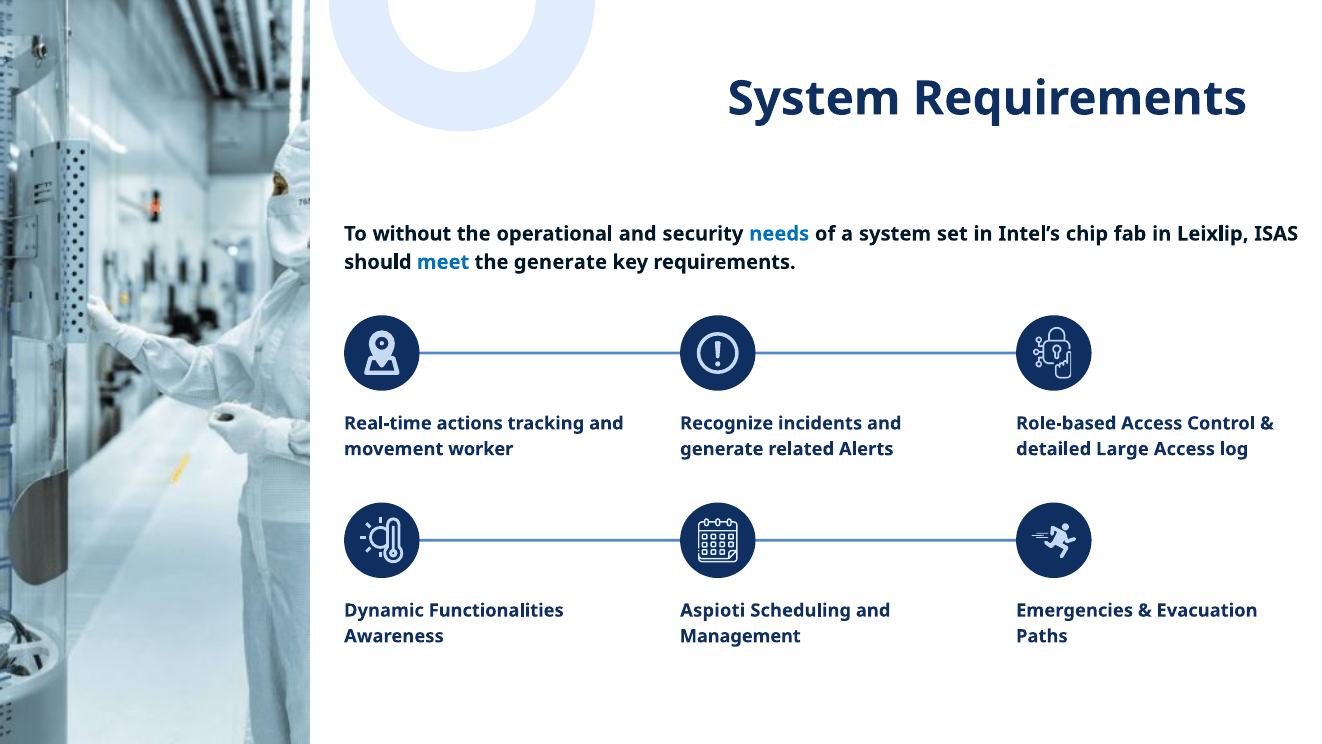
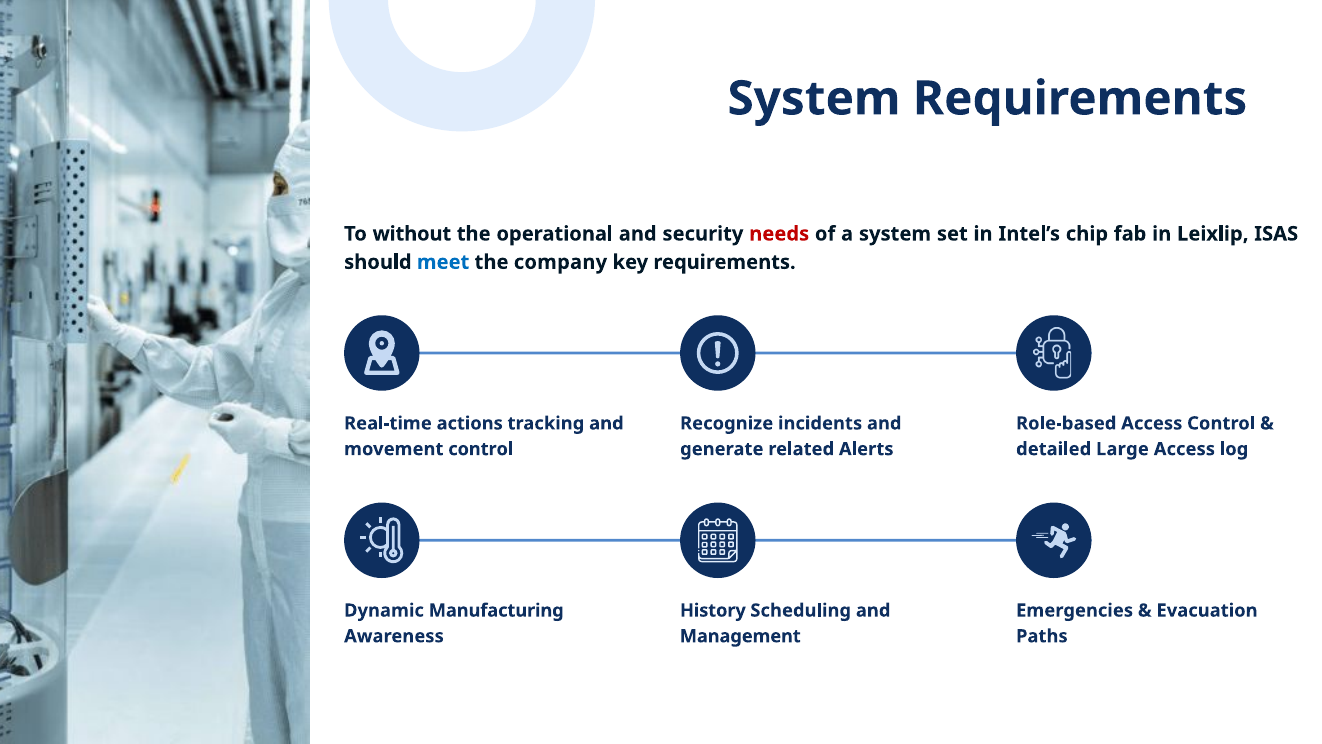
needs colour: blue -> red (779, 234)
the generate: generate -> company (560, 262)
movement worker: worker -> control (481, 449)
Functionalities: Functionalities -> Manufacturing (496, 610)
Aspioti: Aspioti -> History (713, 610)
